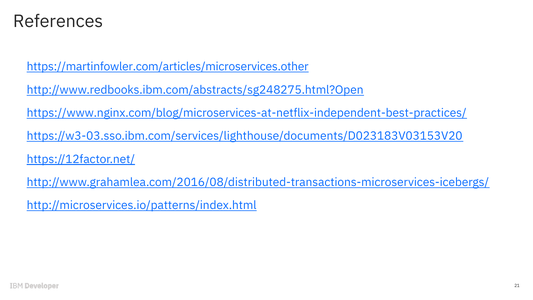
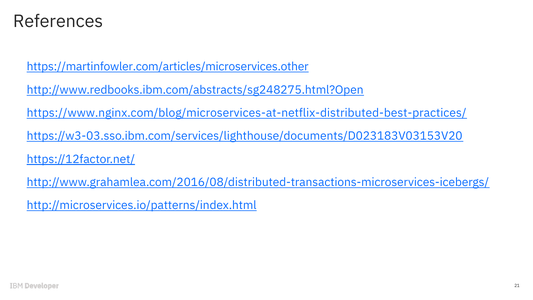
https://www.nginx.com/blog/microservices-at-netflix-independent-best-practices/: https://www.nginx.com/blog/microservices-at-netflix-independent-best-practices/ -> https://www.nginx.com/blog/microservices-at-netflix-distributed-best-practices/ (247, 113)
